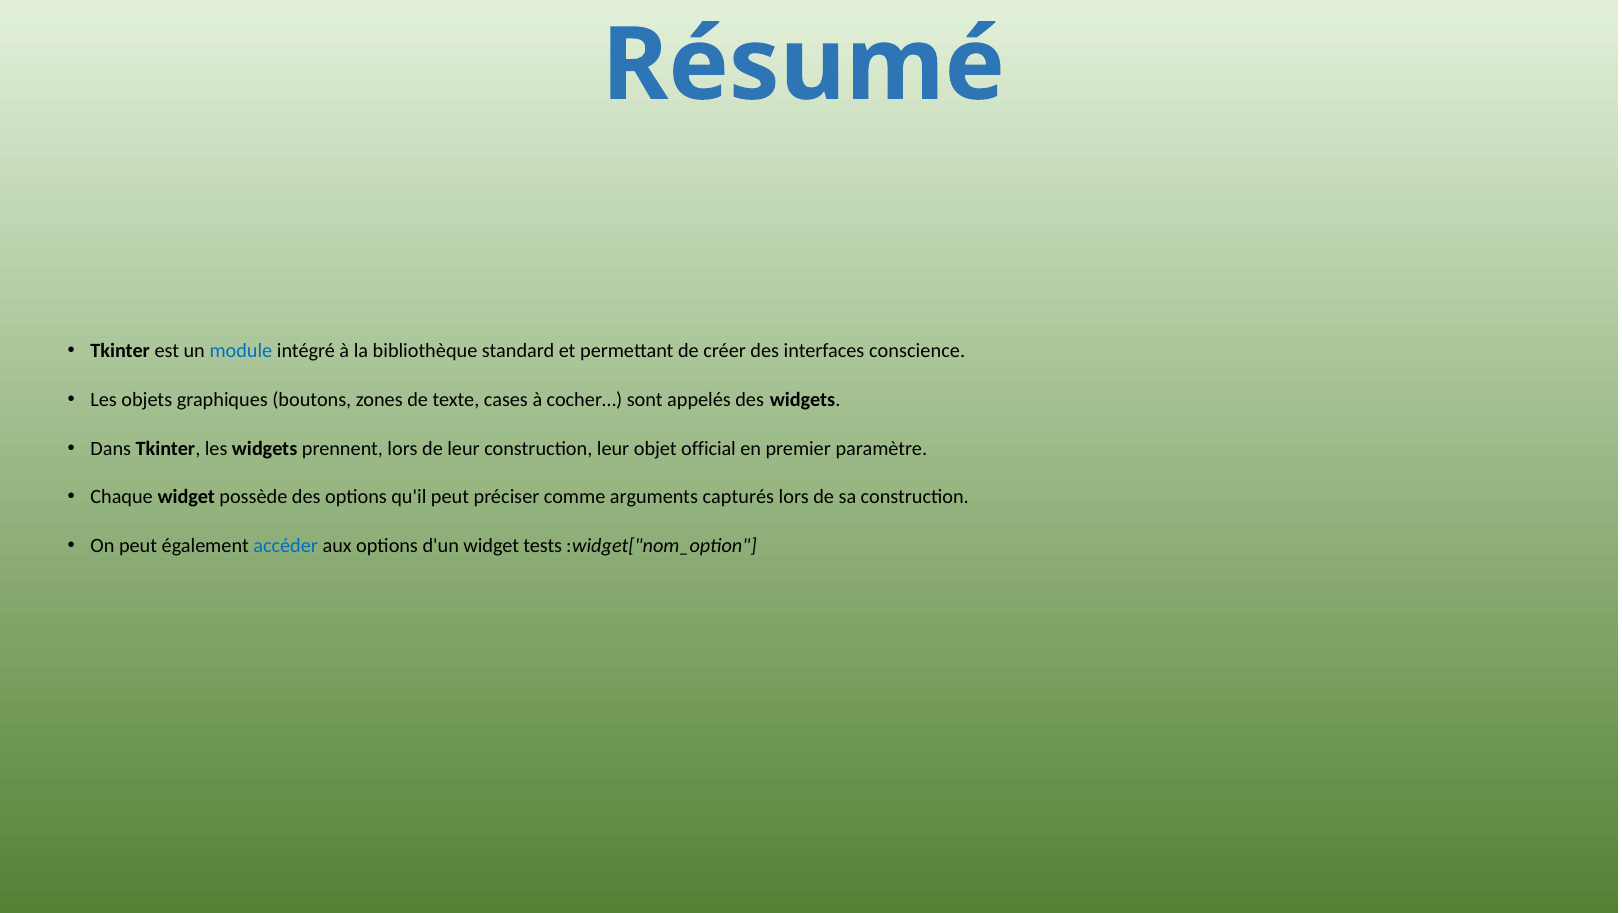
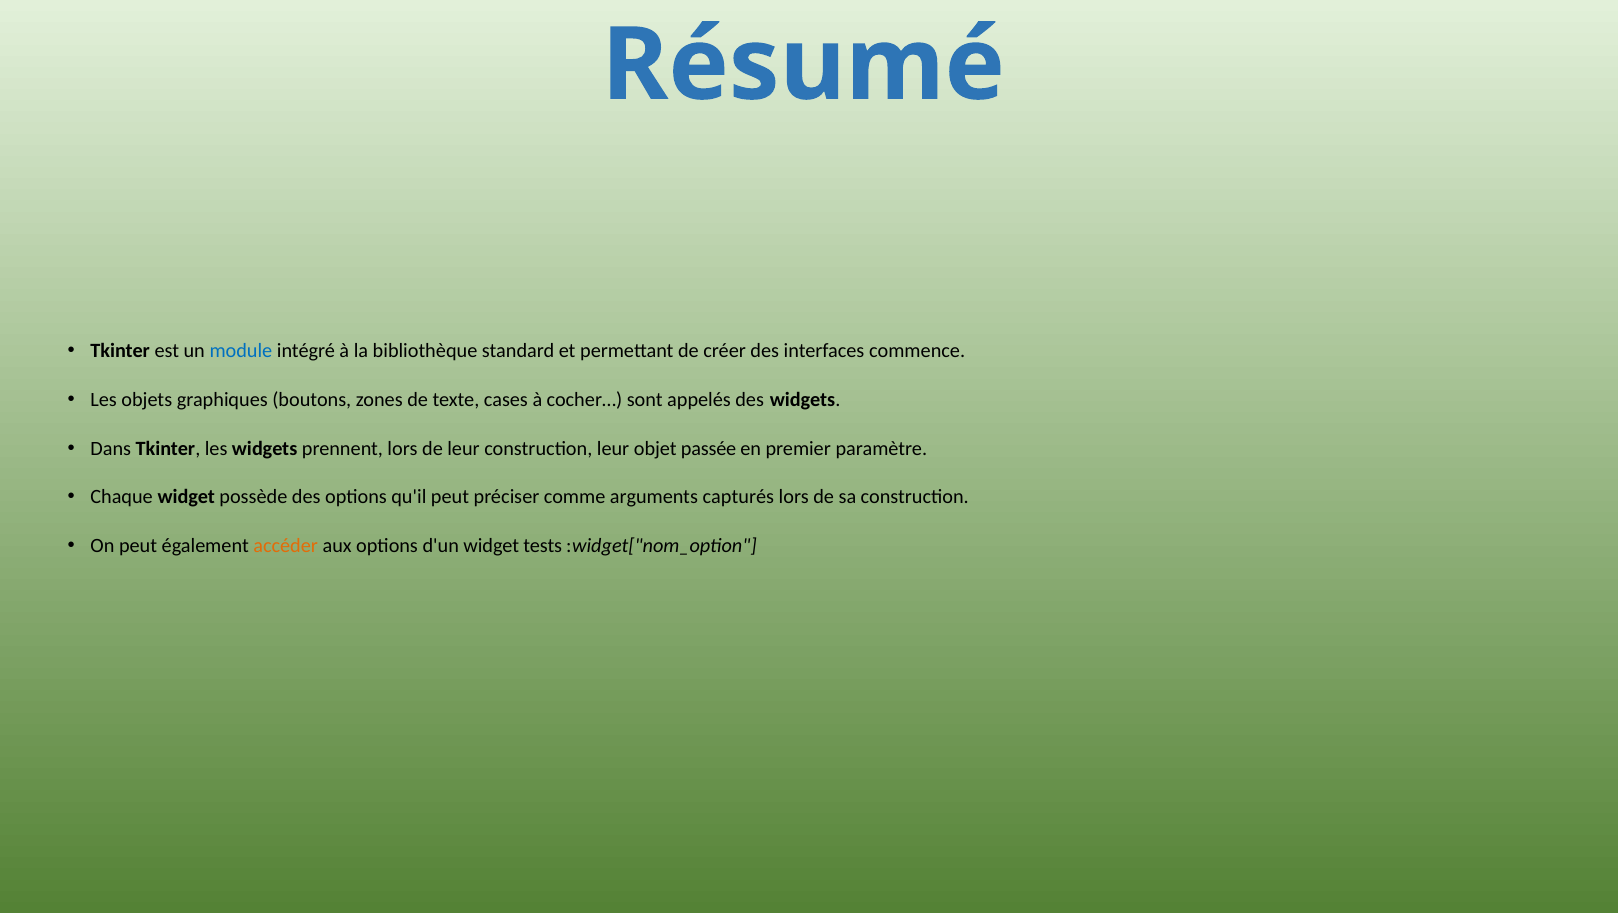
conscience: conscience -> commence (917, 351)
official: official -> passée (709, 448)
accéder colour: blue -> orange (286, 546)
